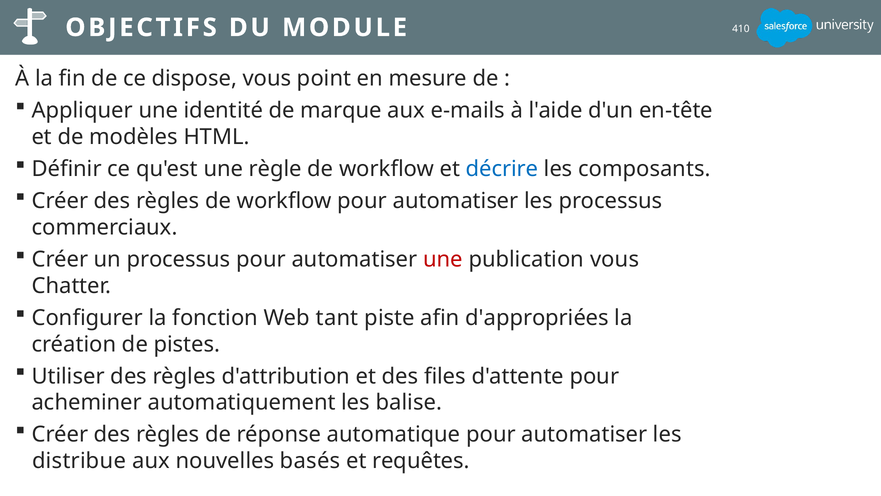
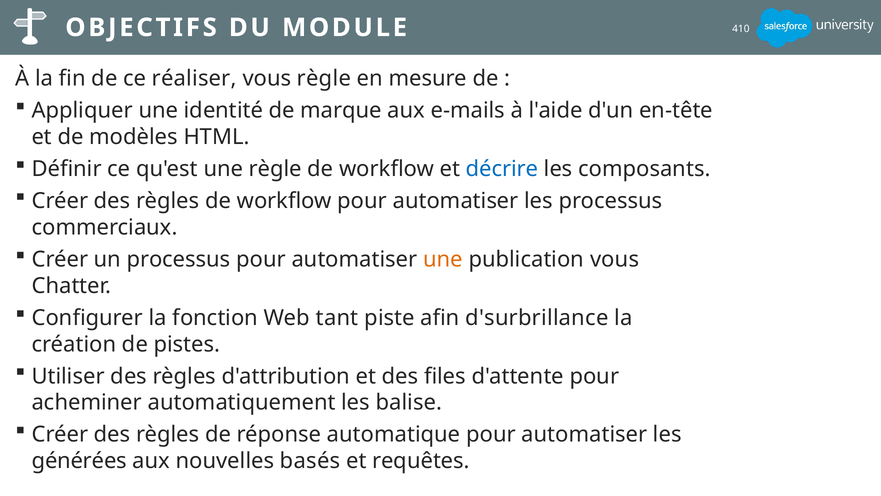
dispose: dispose -> réaliser (194, 79)
vous point: point -> règle (324, 79)
une colour: red -> orange (443, 259)
d'appropriées: d'appropriées -> d'surbrillance (537, 318)
distribue: distribue -> générées (79, 461)
